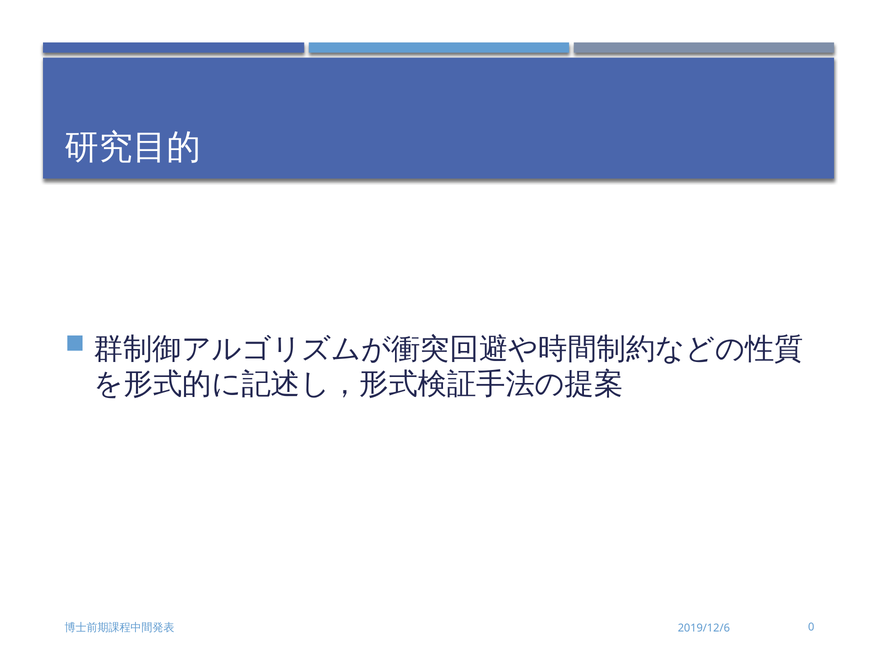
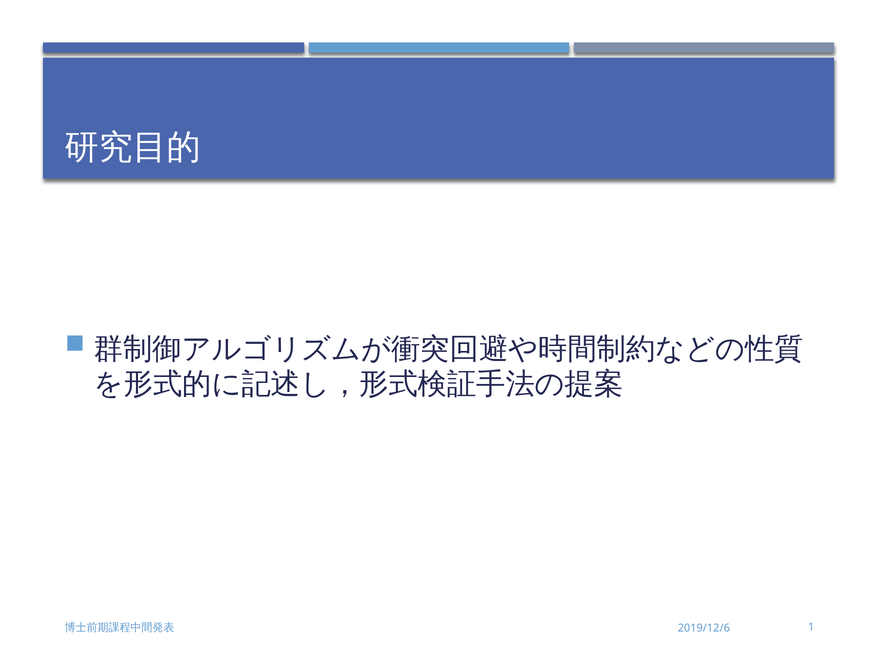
0: 0 -> 1 (811, 627)
